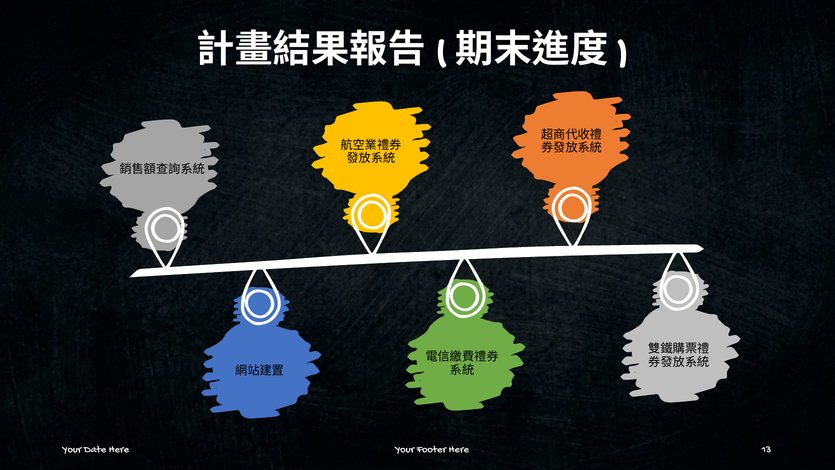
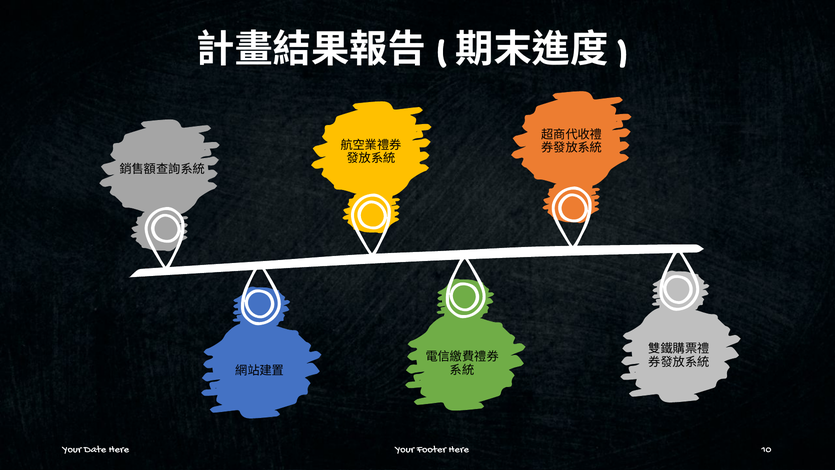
13: 13 -> 10 (766, 449)
